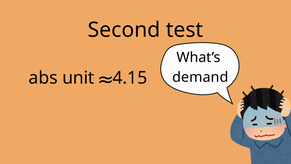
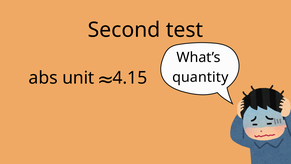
demand: demand -> quantity (200, 77)
